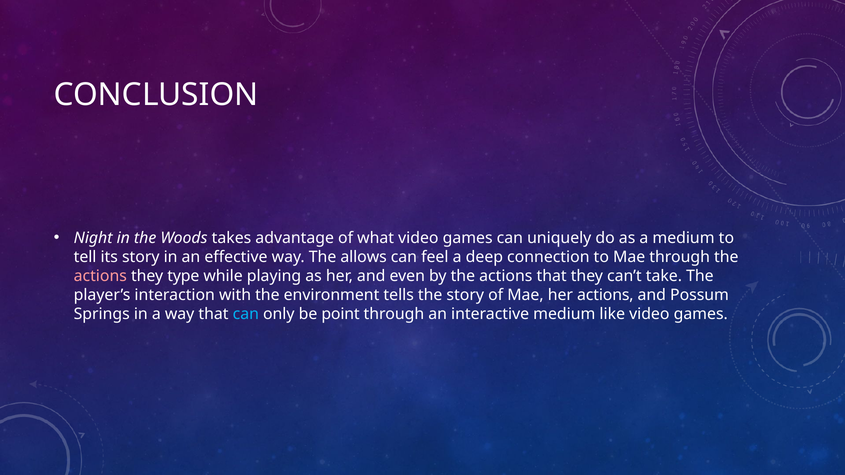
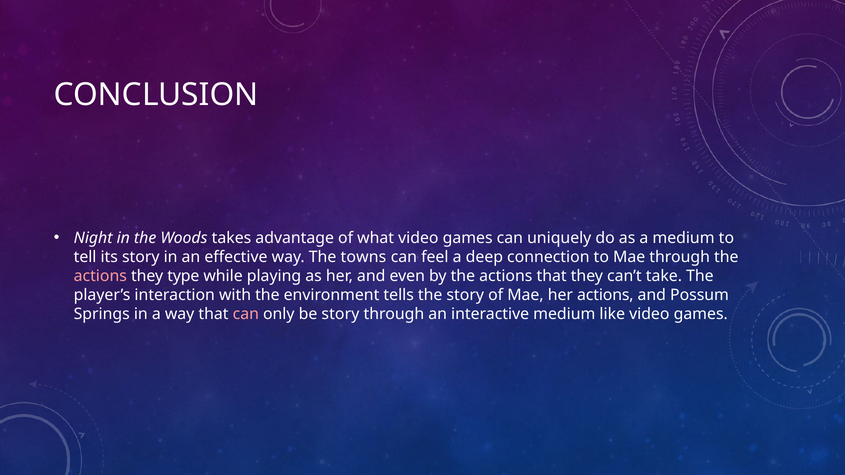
allows: allows -> towns (363, 257)
can colour: light blue -> pink (246, 314)
be point: point -> story (340, 314)
